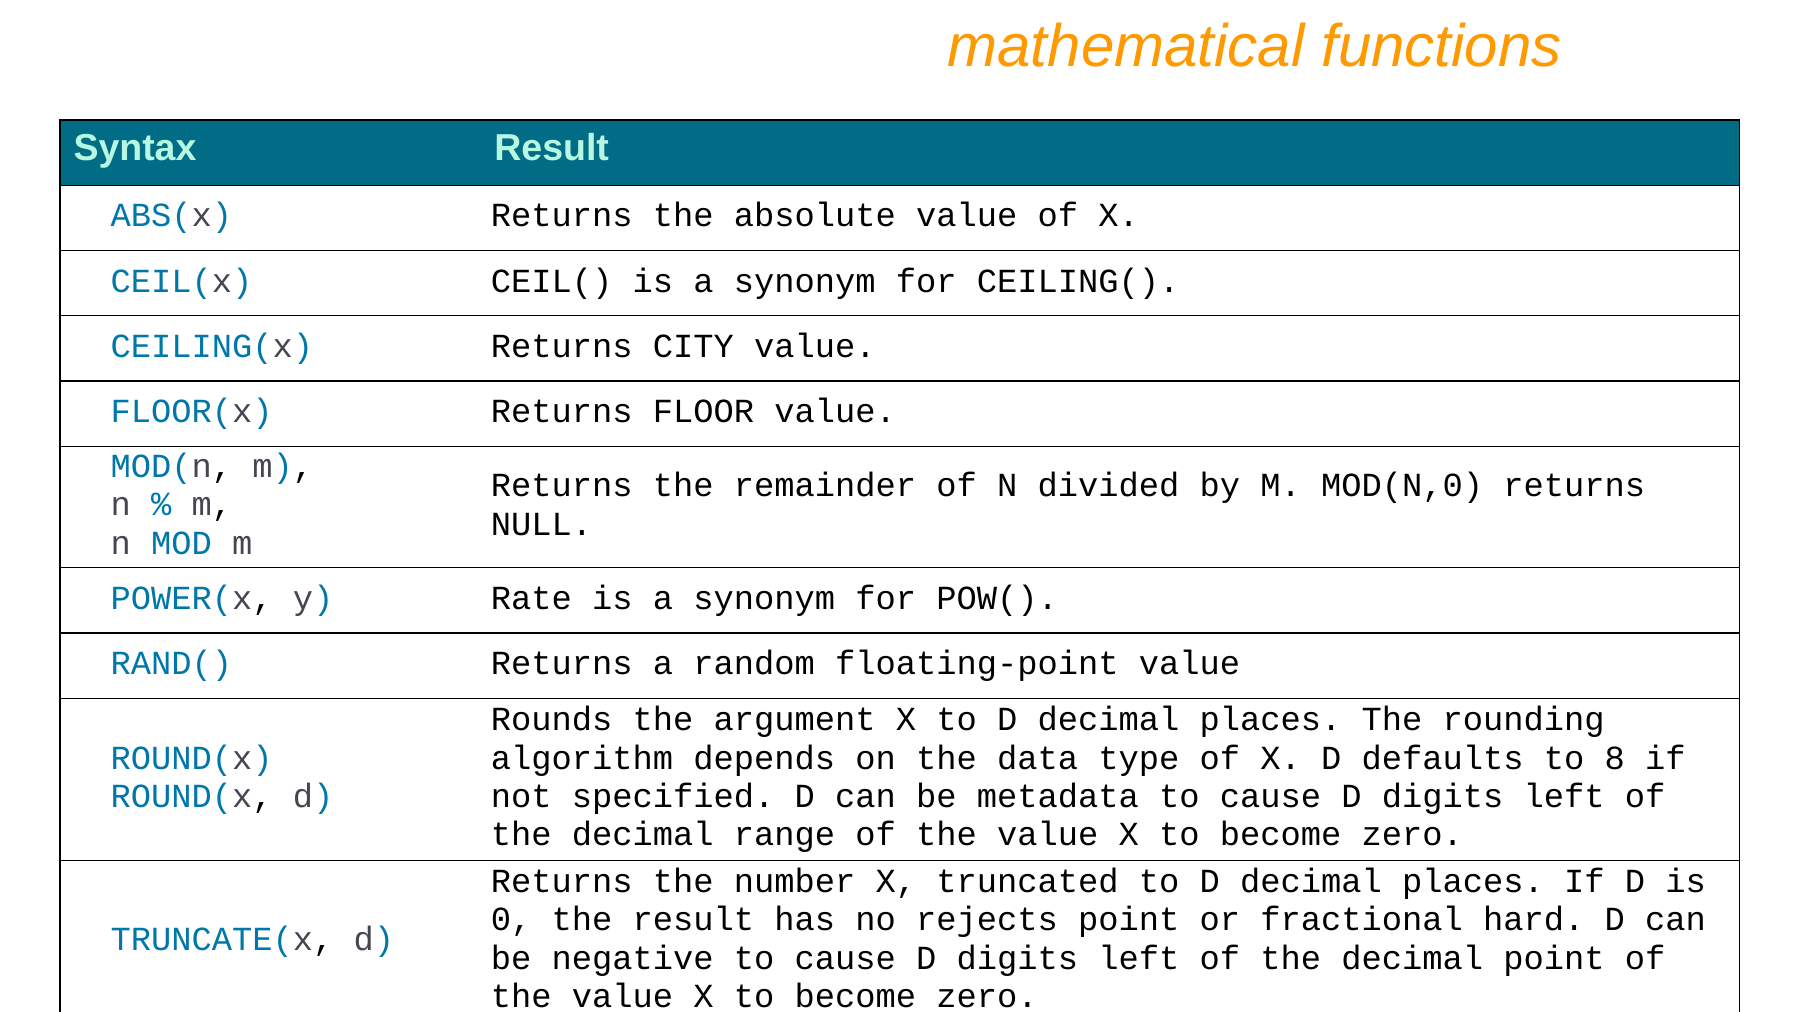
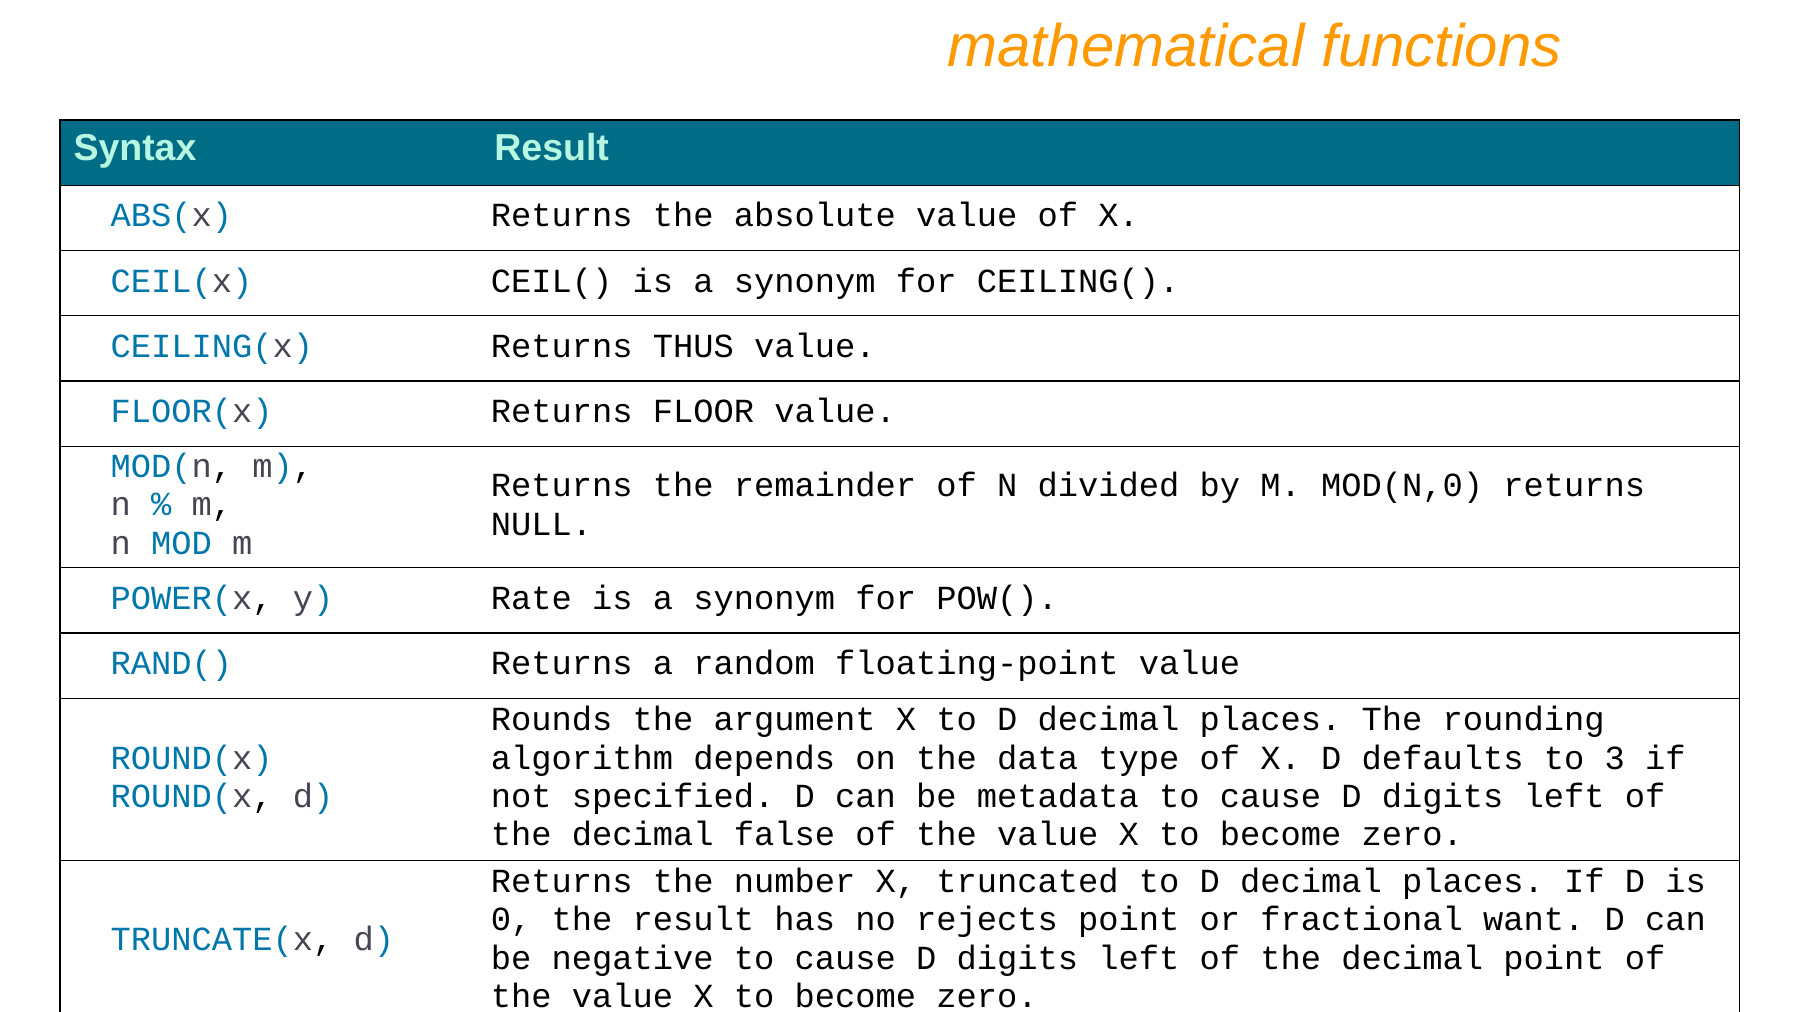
CITY: CITY -> THUS (693, 346)
8: 8 -> 3 (1615, 758)
range: range -> false (785, 835)
hard: hard -> want (1534, 920)
